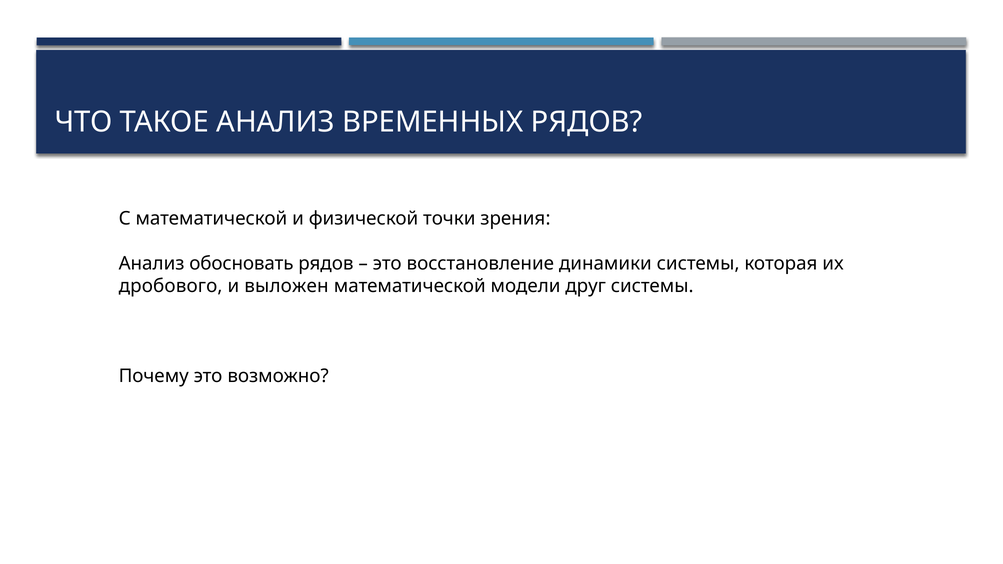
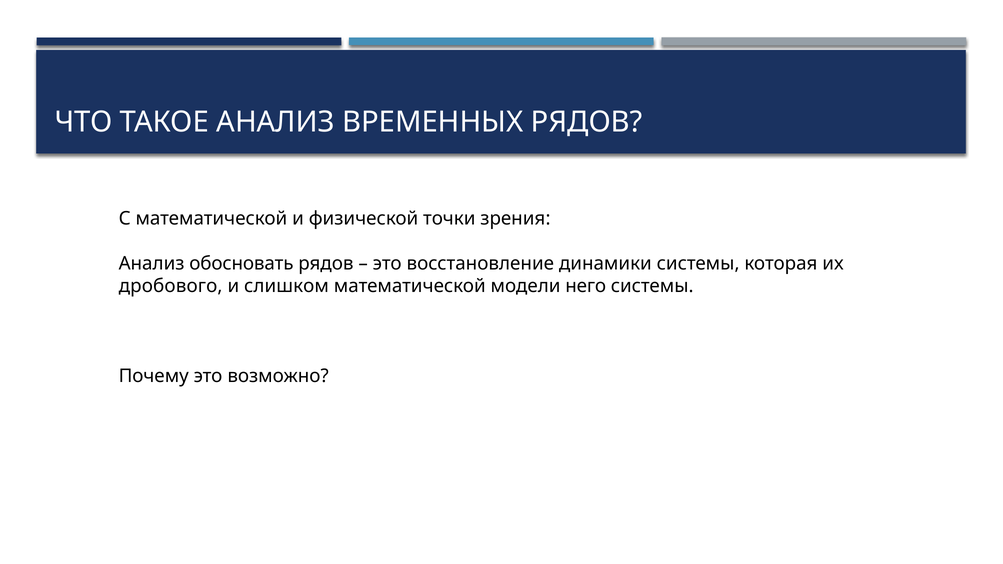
выложен: выложен -> слишком (287, 286)
друг: друг -> него (586, 286)
